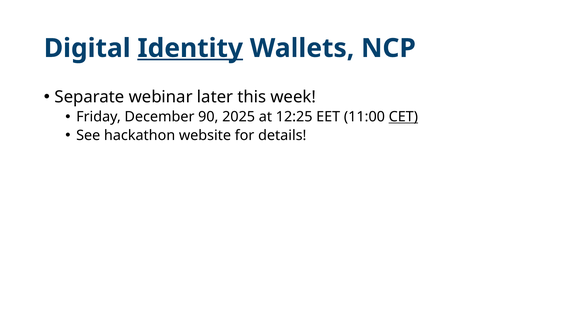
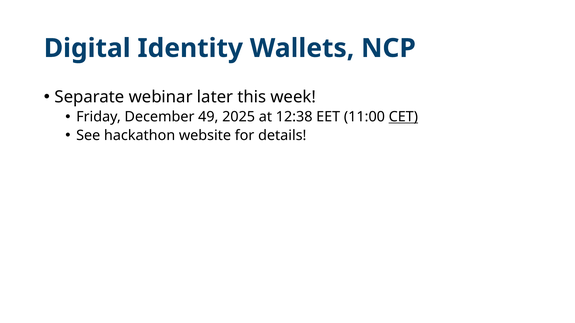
Identity underline: present -> none (190, 48)
90: 90 -> 49 (208, 117)
12:25: 12:25 -> 12:38 (294, 117)
